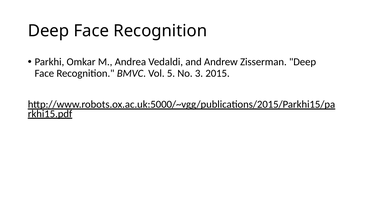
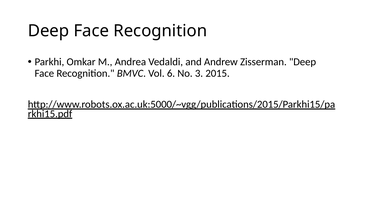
5: 5 -> 6 (171, 73)
